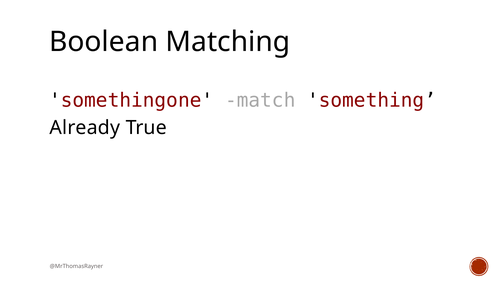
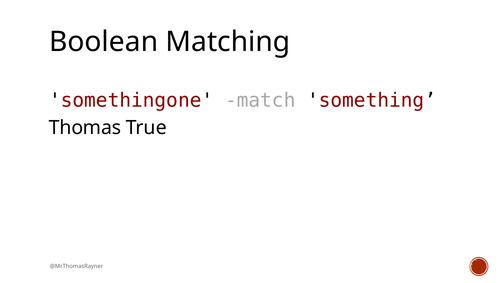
Already: Already -> Thomas (85, 128)
